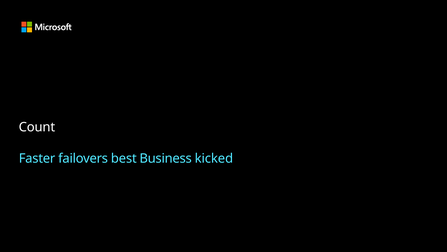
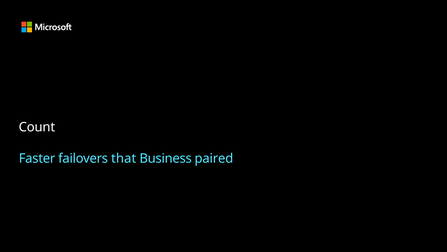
best: best -> that (124, 158)
kicked: kicked -> paired (214, 158)
